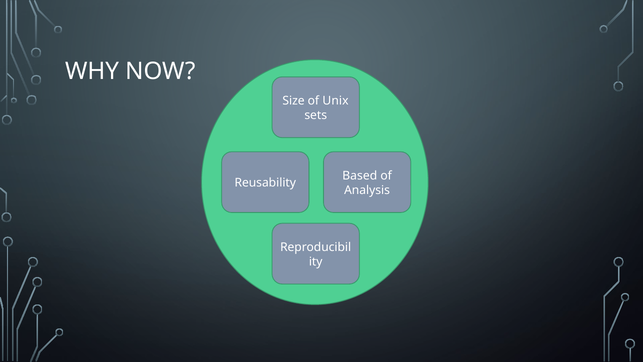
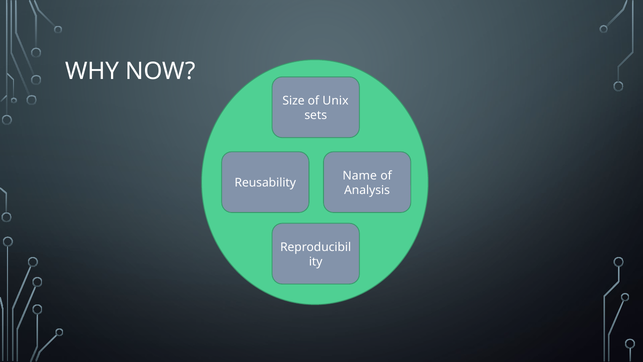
Based: Based -> Name (360, 176)
